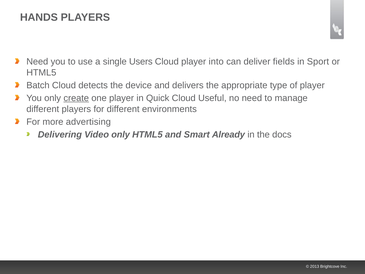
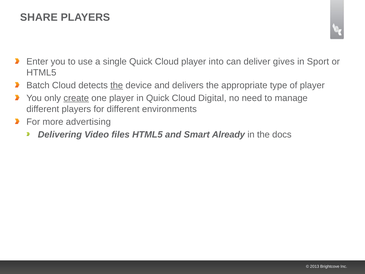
HANDS: HANDS -> SHARE (39, 17)
Need: Need -> Enter (37, 62)
single Users: Users -> Quick (141, 62)
fields: fields -> gives (284, 62)
the underline: none -> present (117, 85)
Useful: Useful -> Digital (212, 98)
Video only: only -> files (121, 135)
